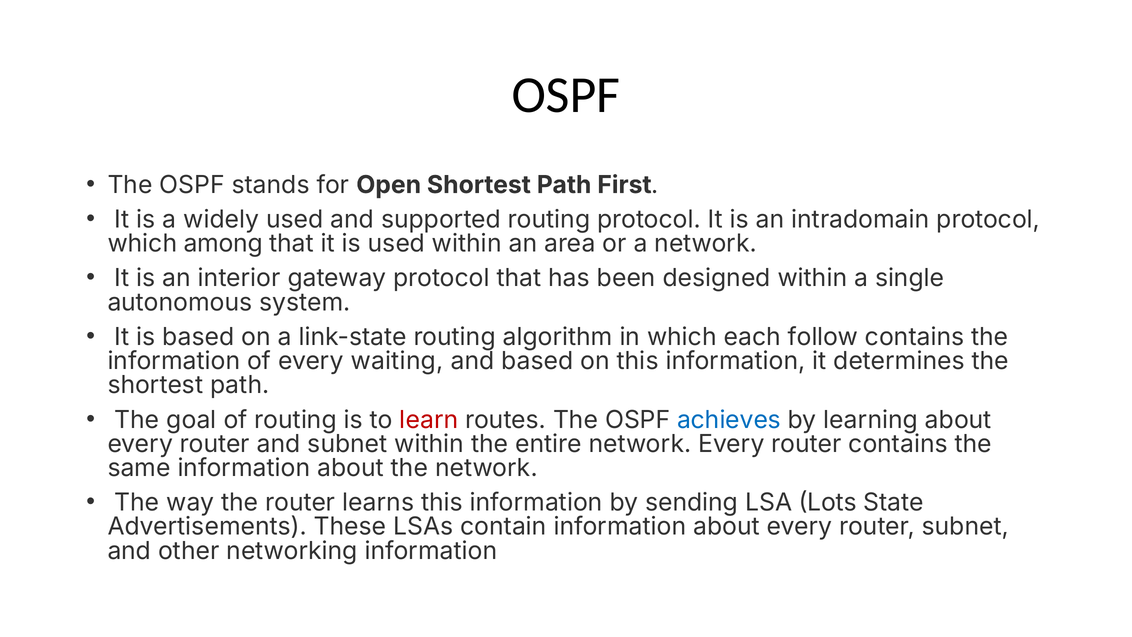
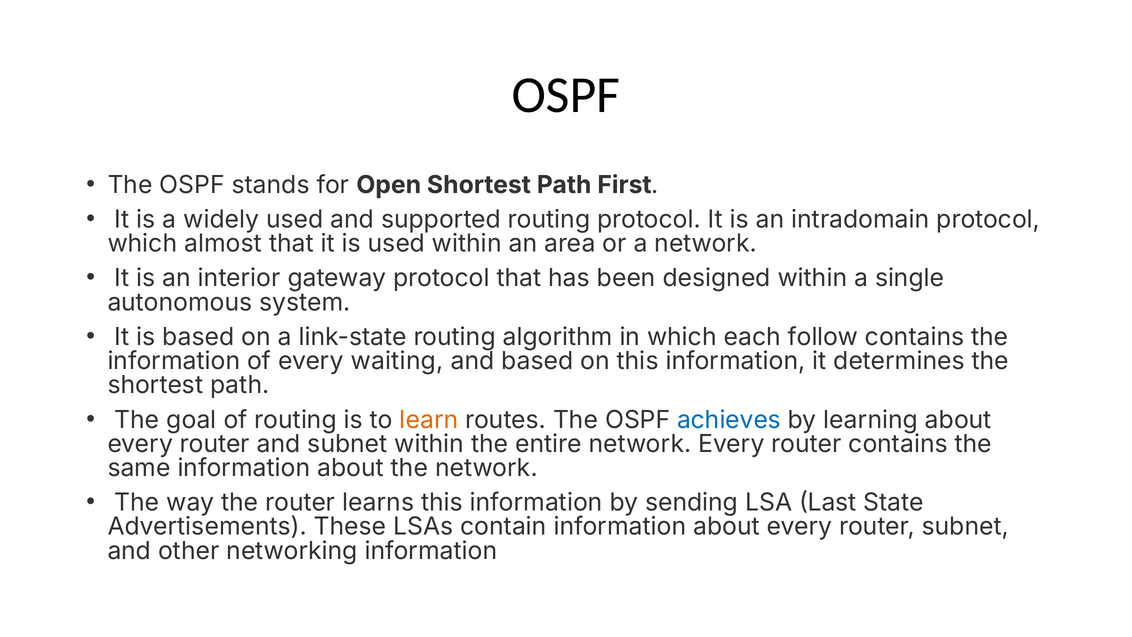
among: among -> almost (223, 244)
learn colour: red -> orange (429, 420)
Lots: Lots -> Last (828, 503)
